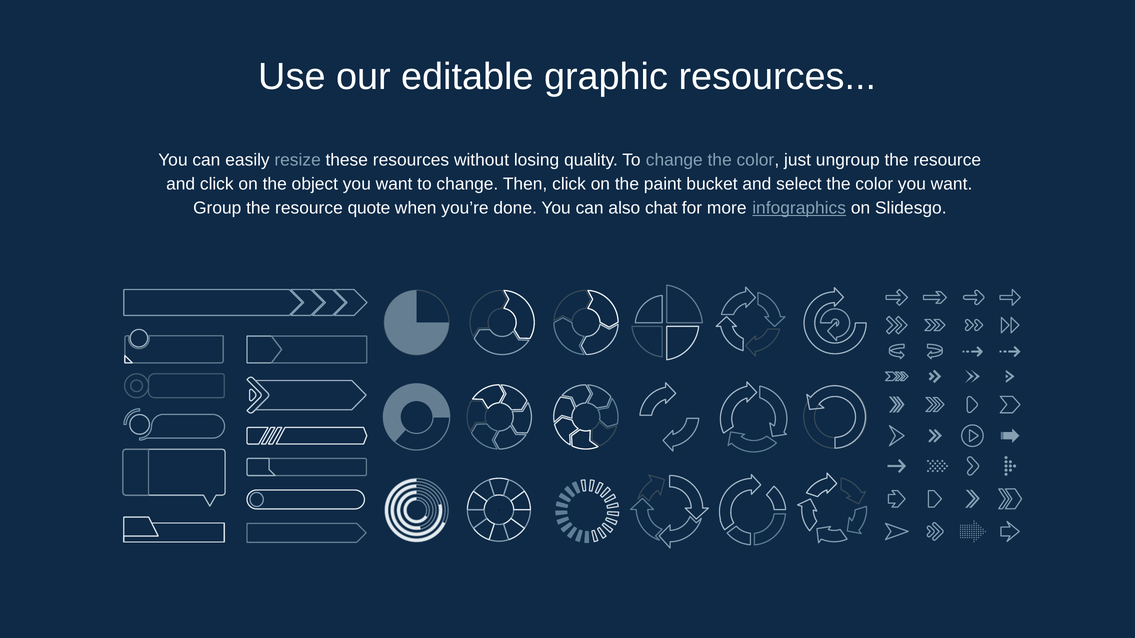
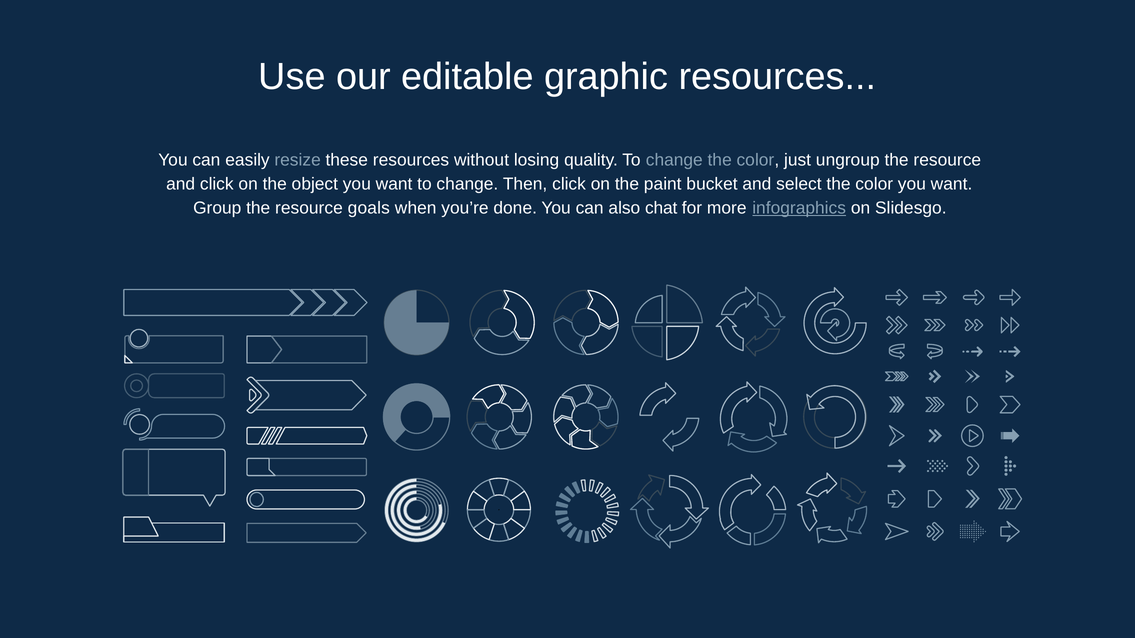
quote: quote -> goals (369, 208)
